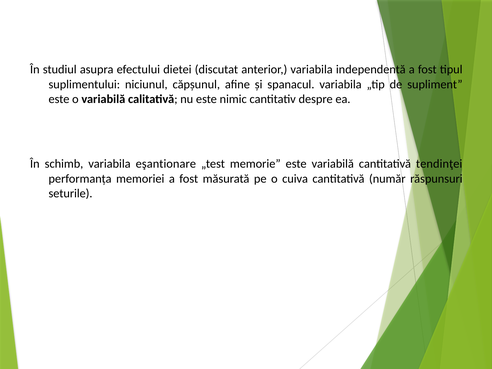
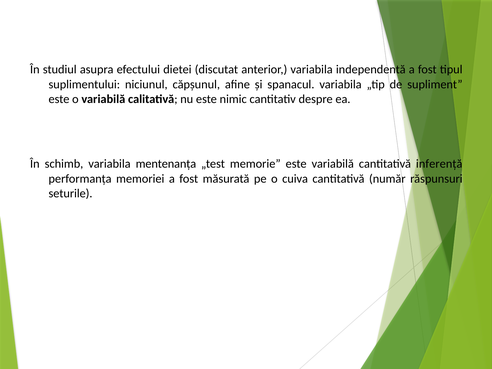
eşantionare: eşantionare -> mentenanța (166, 164)
tendinţei: tendinţei -> inferență (439, 164)
